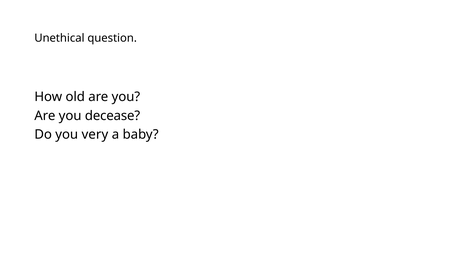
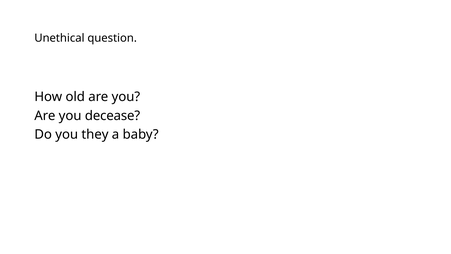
very: very -> they (95, 134)
